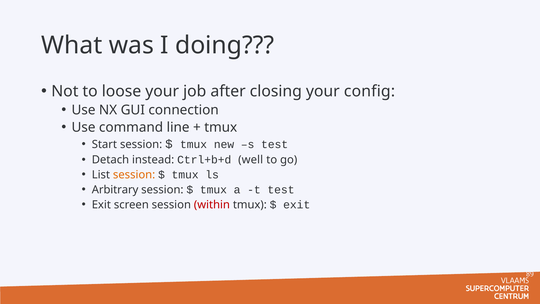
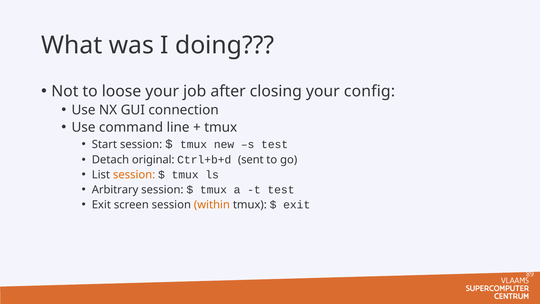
instead: instead -> original (153, 160)
well: well -> sent (251, 160)
within colour: red -> orange (212, 205)
